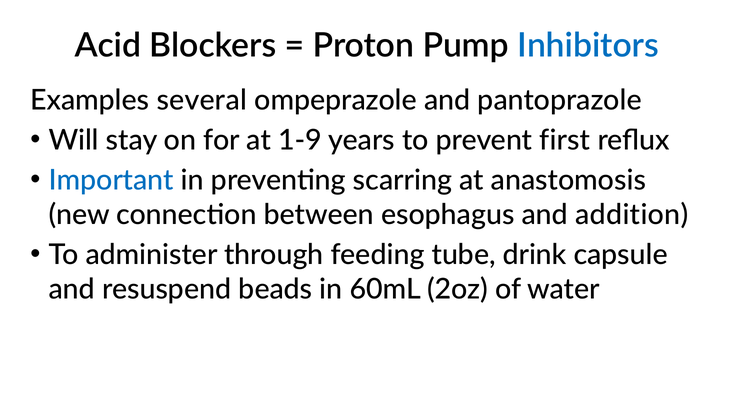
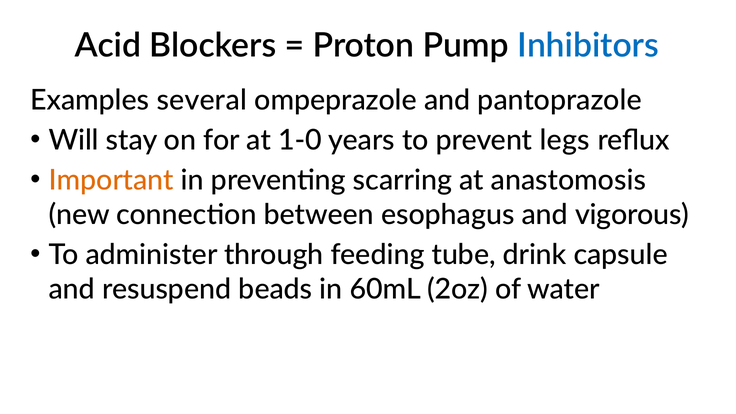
1-9: 1-9 -> 1-0 (300, 140)
first: first -> legs (565, 140)
Important colour: blue -> orange (111, 180)
addition: addition -> vigorous (632, 215)
